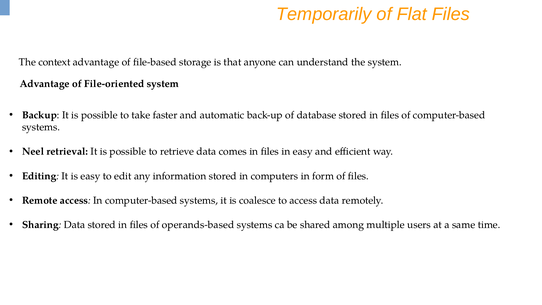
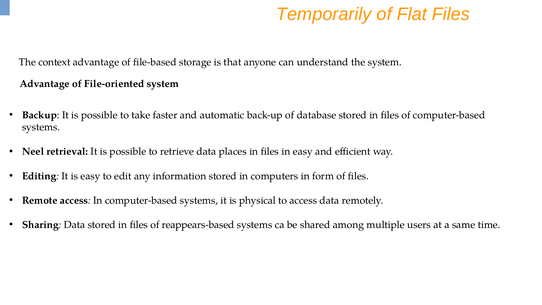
comes: comes -> places (233, 152)
coalesce: coalesce -> physical (257, 200)
operands-based: operands-based -> reappears-based (198, 225)
